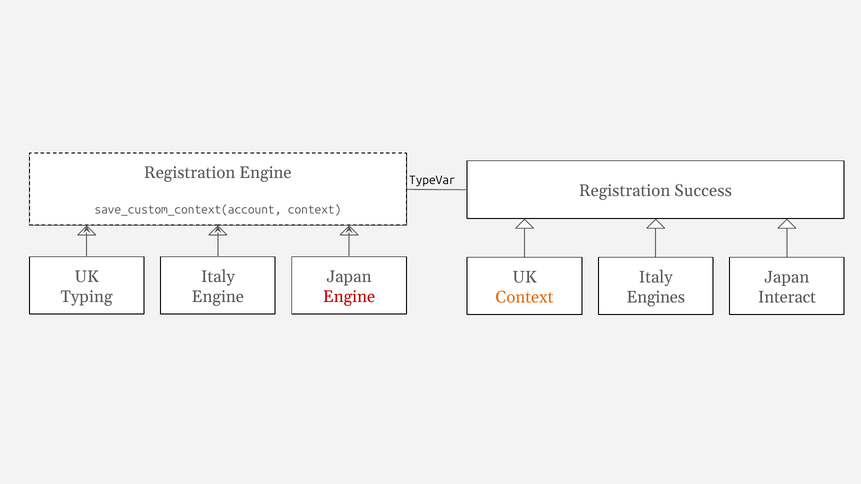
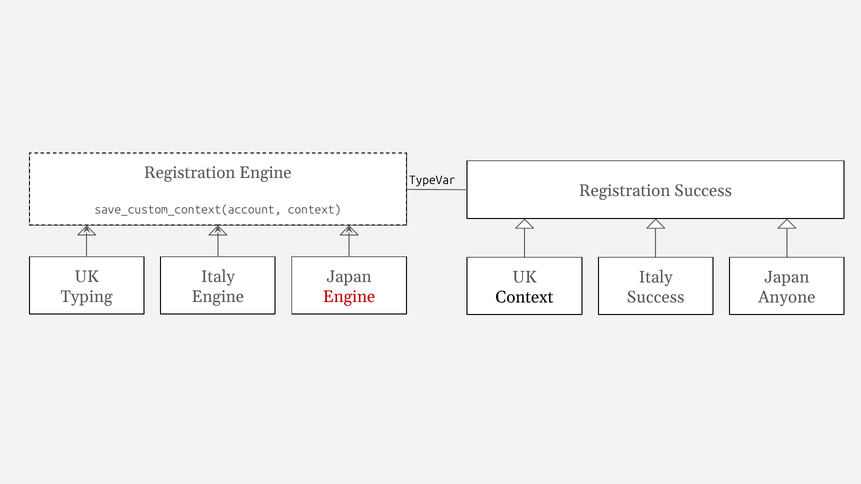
Context colour: orange -> black (525, 297)
Engines: Engines -> Success (656, 297)
Interact: Interact -> Anyone (787, 297)
